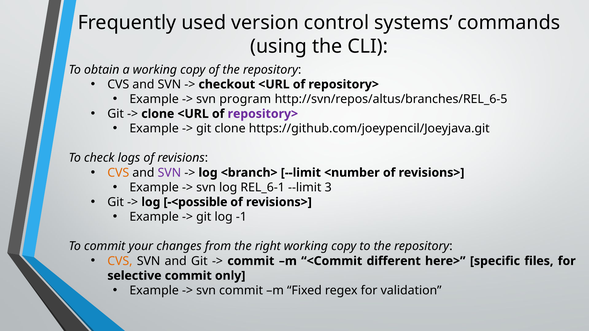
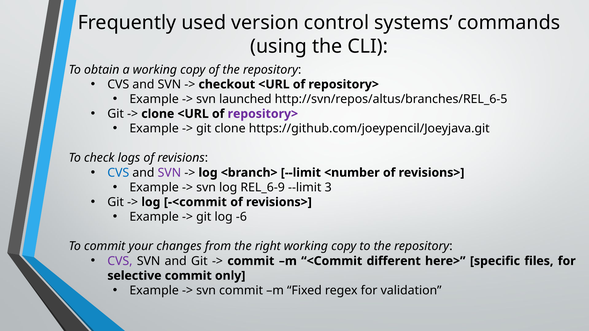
program: program -> launched (245, 99)
CVS colour: orange -> blue (118, 173)
REL_6-1: REL_6-1 -> REL_6-9 (263, 188)
-<possible: -<possible -> -<commit (195, 202)
-1: -1 -> -6 (241, 217)
CVS colour: orange -> purple (120, 261)
